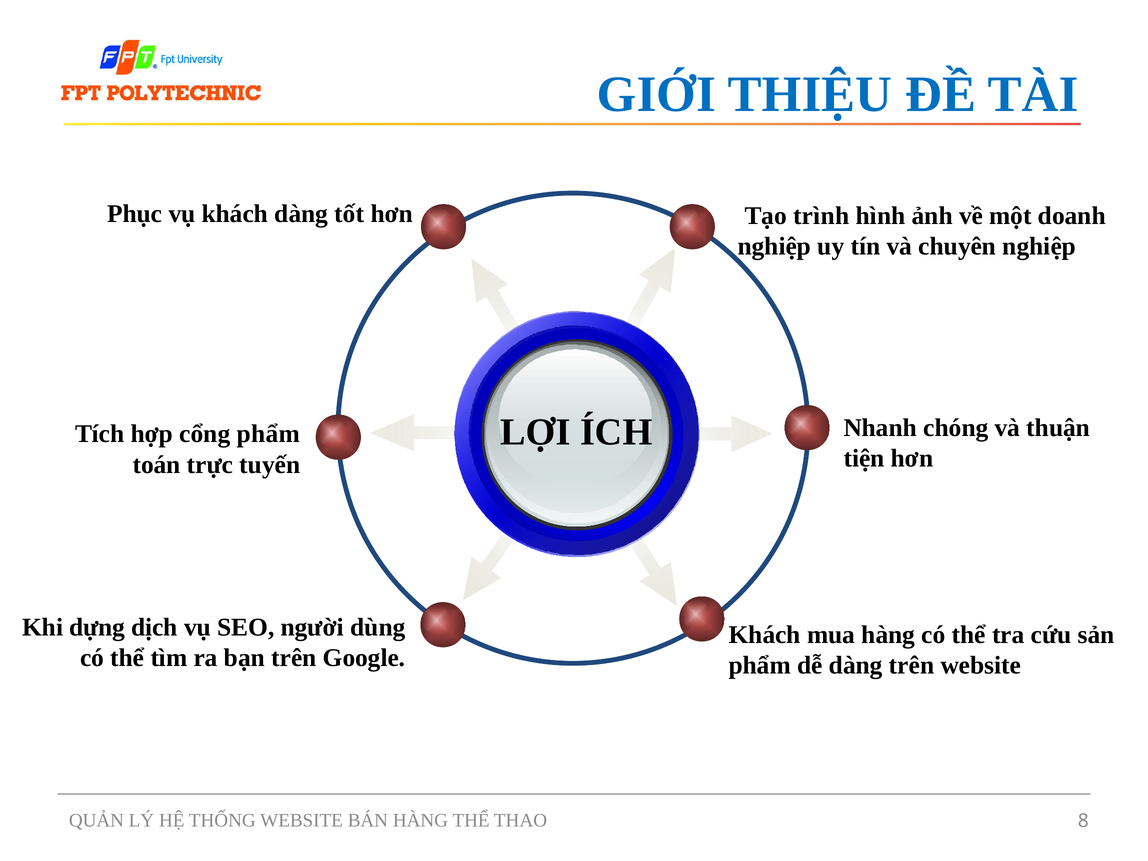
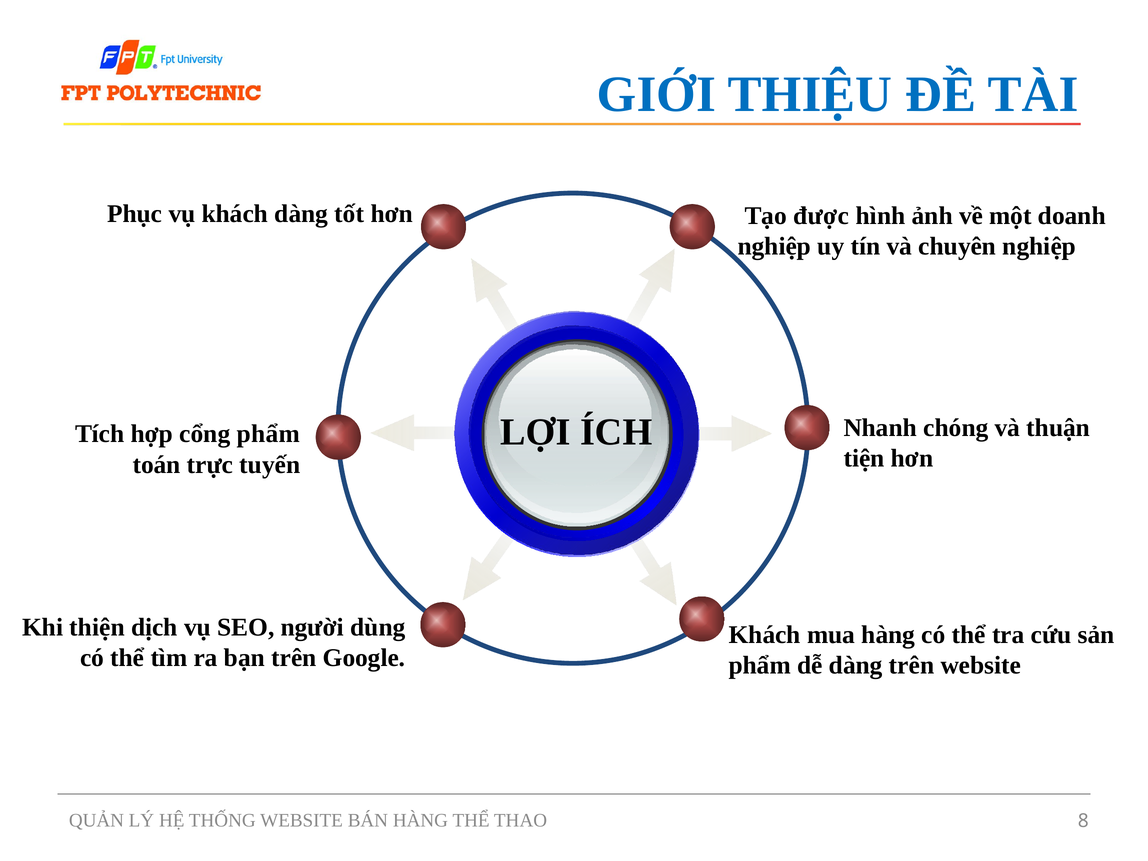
trình: trình -> được (821, 216)
dựng: dựng -> thiện (97, 627)
